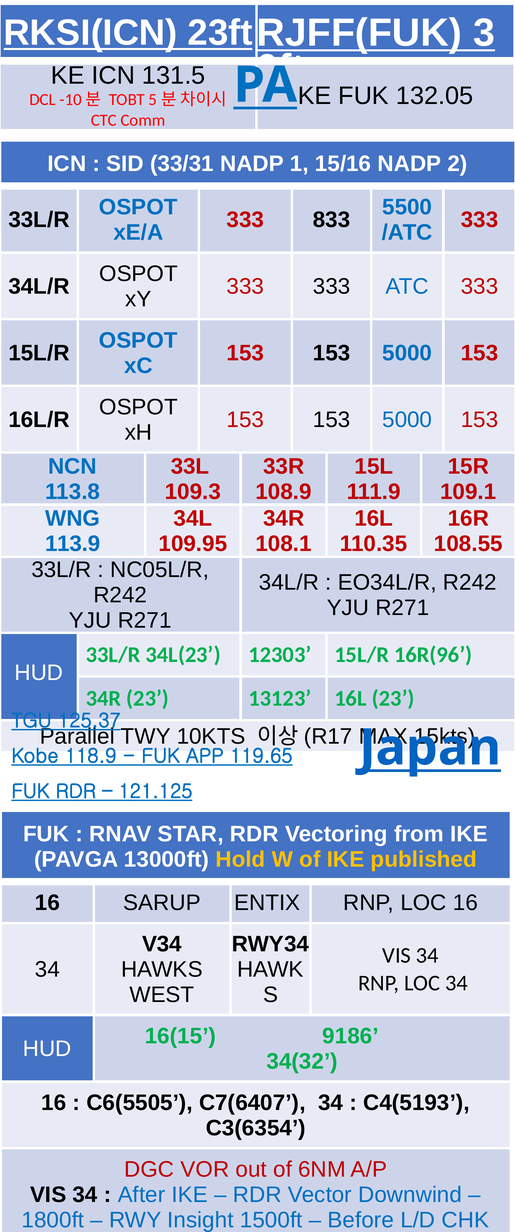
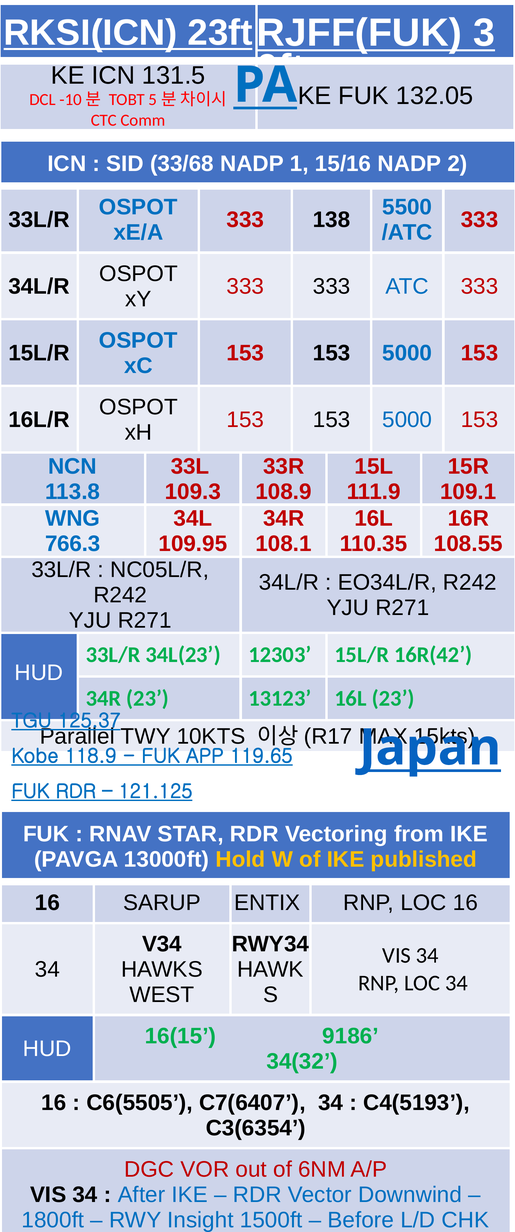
33/31: 33/31 -> 33/68 (182, 164)
833: 833 -> 138 (332, 220)
113.9: 113.9 -> 766.3 (73, 544)
16R(96: 16R(96 -> 16R(42 (433, 655)
